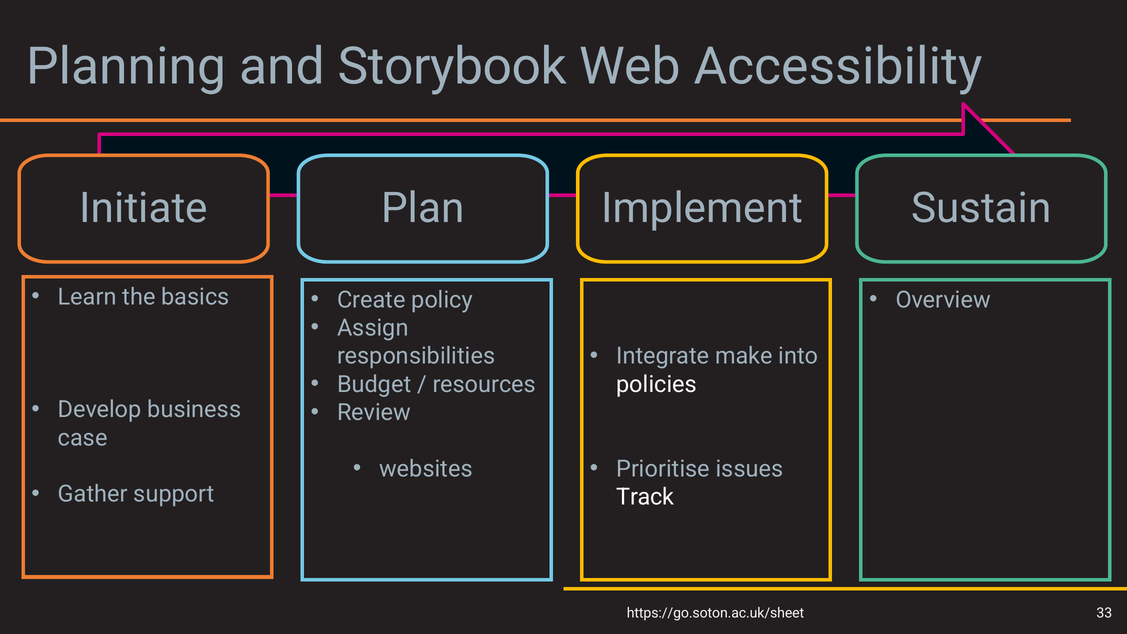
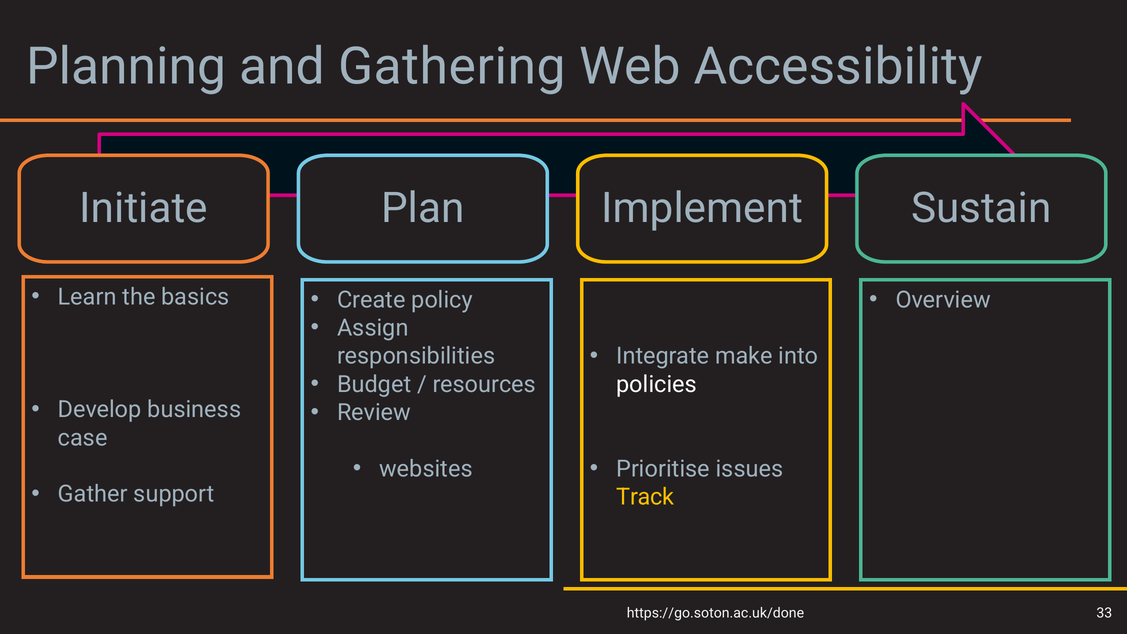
Storybook: Storybook -> Gathering (452, 67)
Track colour: white -> yellow (645, 497)
https://go.soton.ac.uk/sheet: https://go.soton.ac.uk/sheet -> https://go.soton.ac.uk/done (715, 613)
